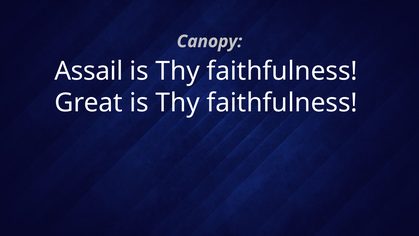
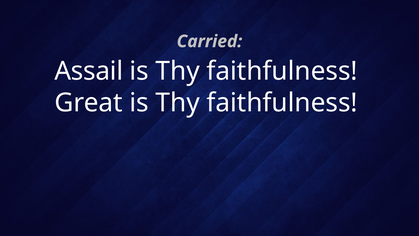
Canopy: Canopy -> Carried (209, 41)
